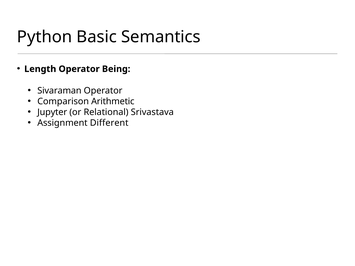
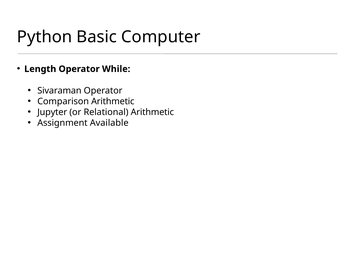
Semantics: Semantics -> Computer (161, 37)
Being: Being -> While (116, 69)
Relational Srivastava: Srivastava -> Arithmetic (152, 112)
Different: Different -> Available (109, 123)
